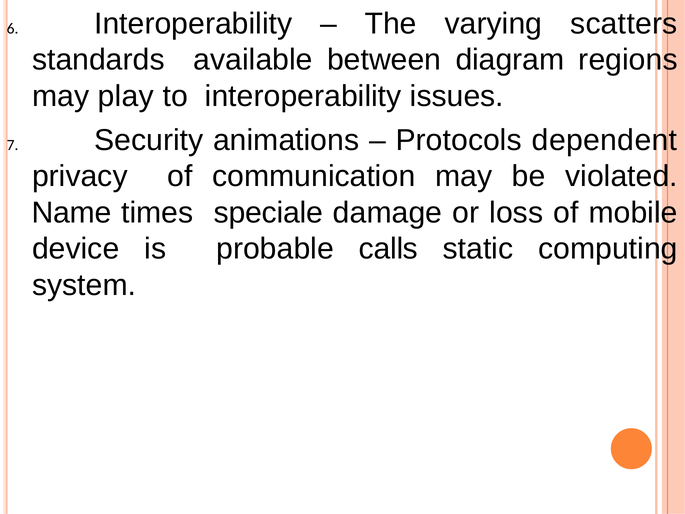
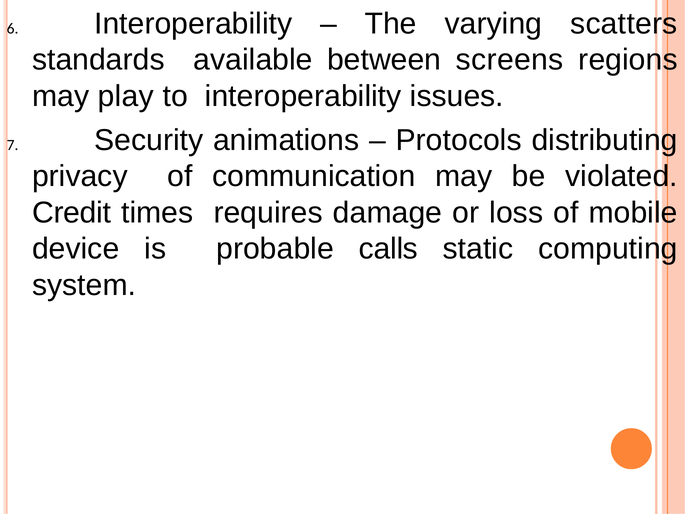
diagram: diagram -> screens (510, 60)
dependent: dependent -> distributing (605, 140)
Name: Name -> Credit (72, 212)
speciale: speciale -> requires (268, 212)
